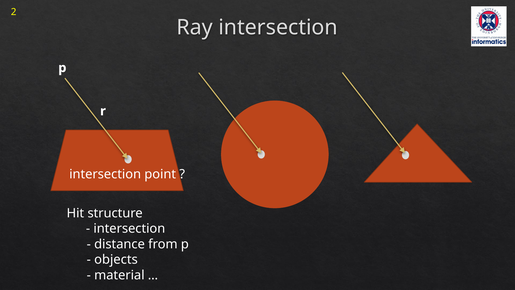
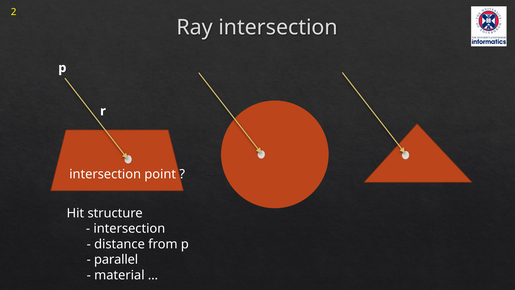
objects: objects -> parallel (116, 259)
